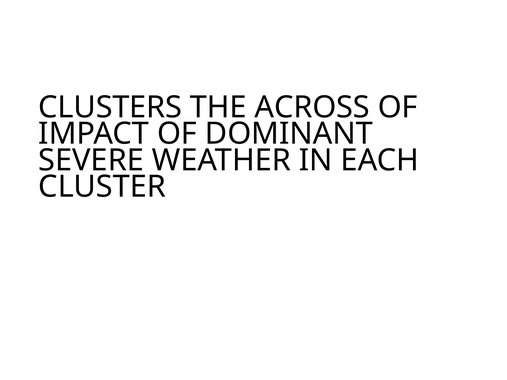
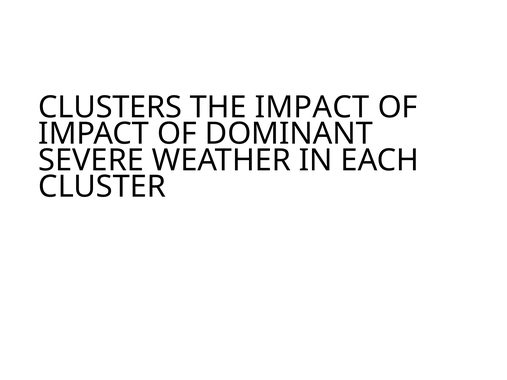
THE ACROSS: ACROSS -> IMPACT (312, 107)
